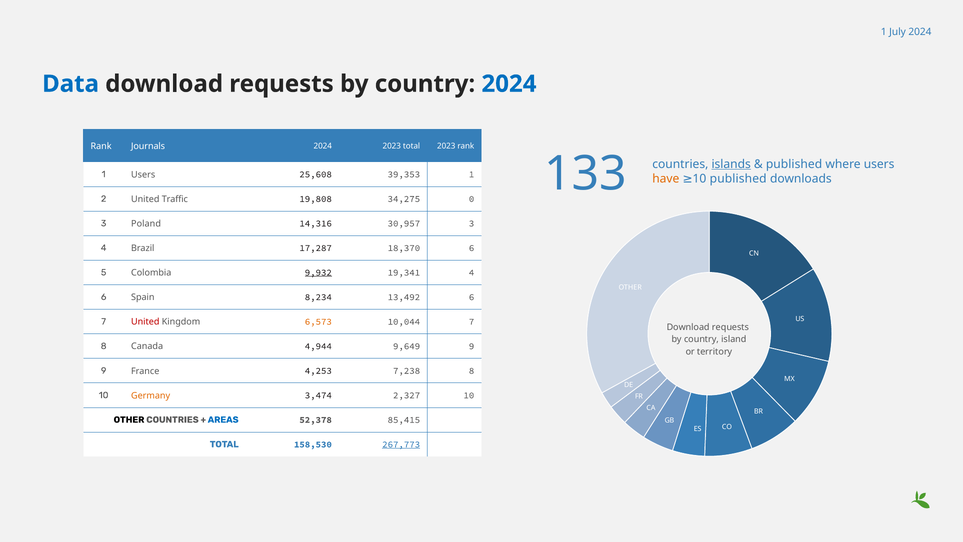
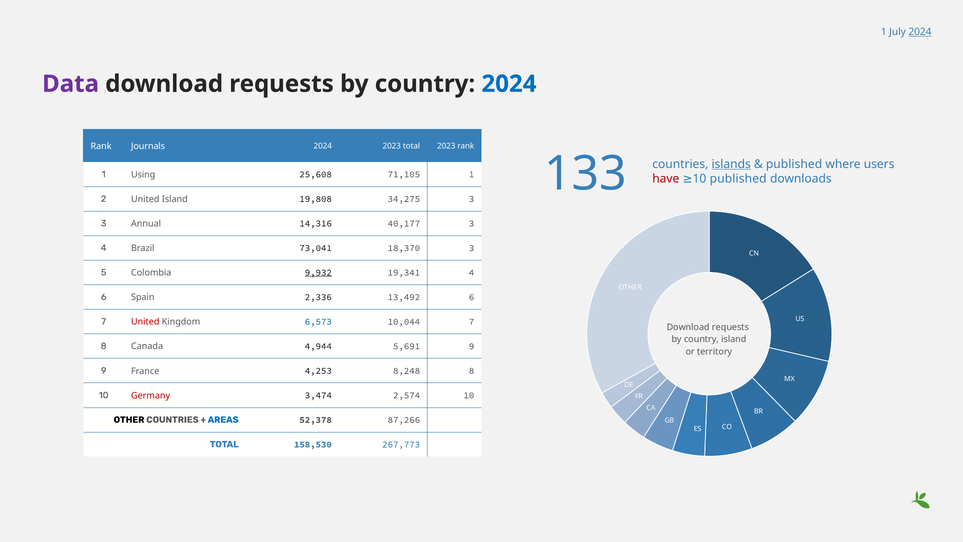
2024 underline: none -> present (920, 32)
Data colour: blue -> purple (71, 84)
1 Users: Users -> Using (143, 175)
39,353: 39,353 -> 71,105 (404, 174)
have colour: orange -> red (666, 179)
United Traffic: Traffic -> Island (175, 199)
34,275 0: 0 -> 3 (472, 199)
Poland: Poland -> Annual (146, 224)
30,957: 30,957 -> 40,177 (404, 223)
17,287: 17,287 -> 73,041 (316, 248)
18,370 6: 6 -> 3 (472, 248)
8,234: 8,234 -> 2,336 (318, 297)
6,573 colour: orange -> blue (318, 321)
9,649: 9,649 -> 5,691 (407, 346)
7,238: 7,238 -> 8,248 (407, 371)
Germany colour: orange -> red (151, 395)
2,327: 2,327 -> 2,574 (407, 395)
85,415: 85,415 -> 87,266 (404, 420)
267,773 underline: present -> none (401, 444)
